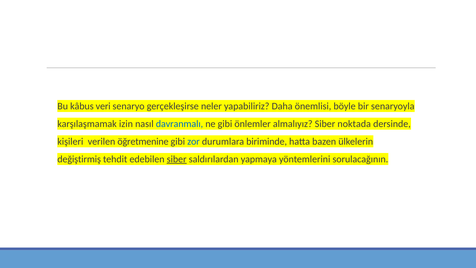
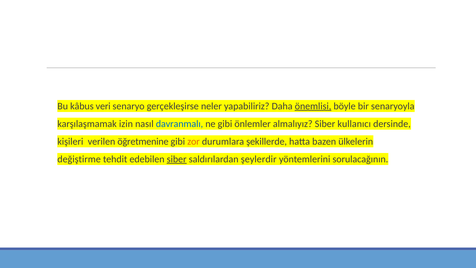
önemlisi underline: none -> present (313, 106)
noktada: noktada -> kullanıcı (354, 124)
zor colour: blue -> orange (194, 141)
biriminde: biriminde -> şekillerde (267, 141)
değiştirmiş: değiştirmiş -> değiştirme (79, 159)
yapmaya: yapmaya -> şeylerdir (259, 159)
